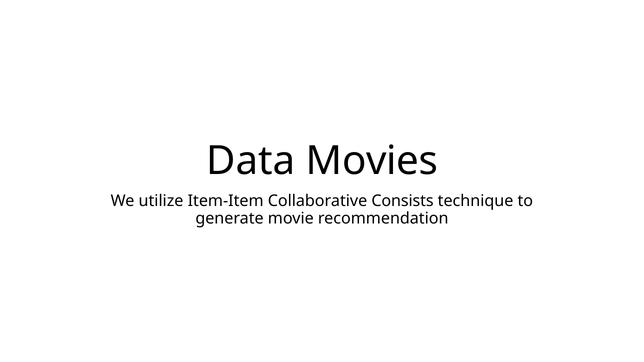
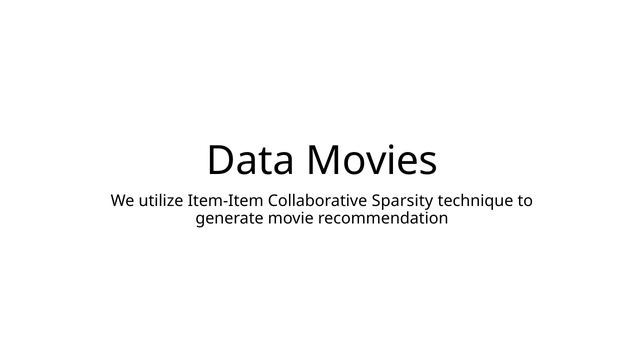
Consists: Consists -> Sparsity (402, 201)
